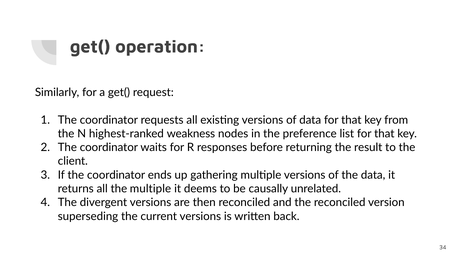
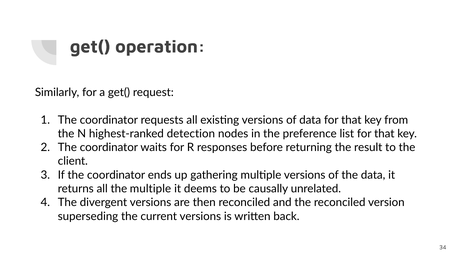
weakness: weakness -> detection (191, 133)
